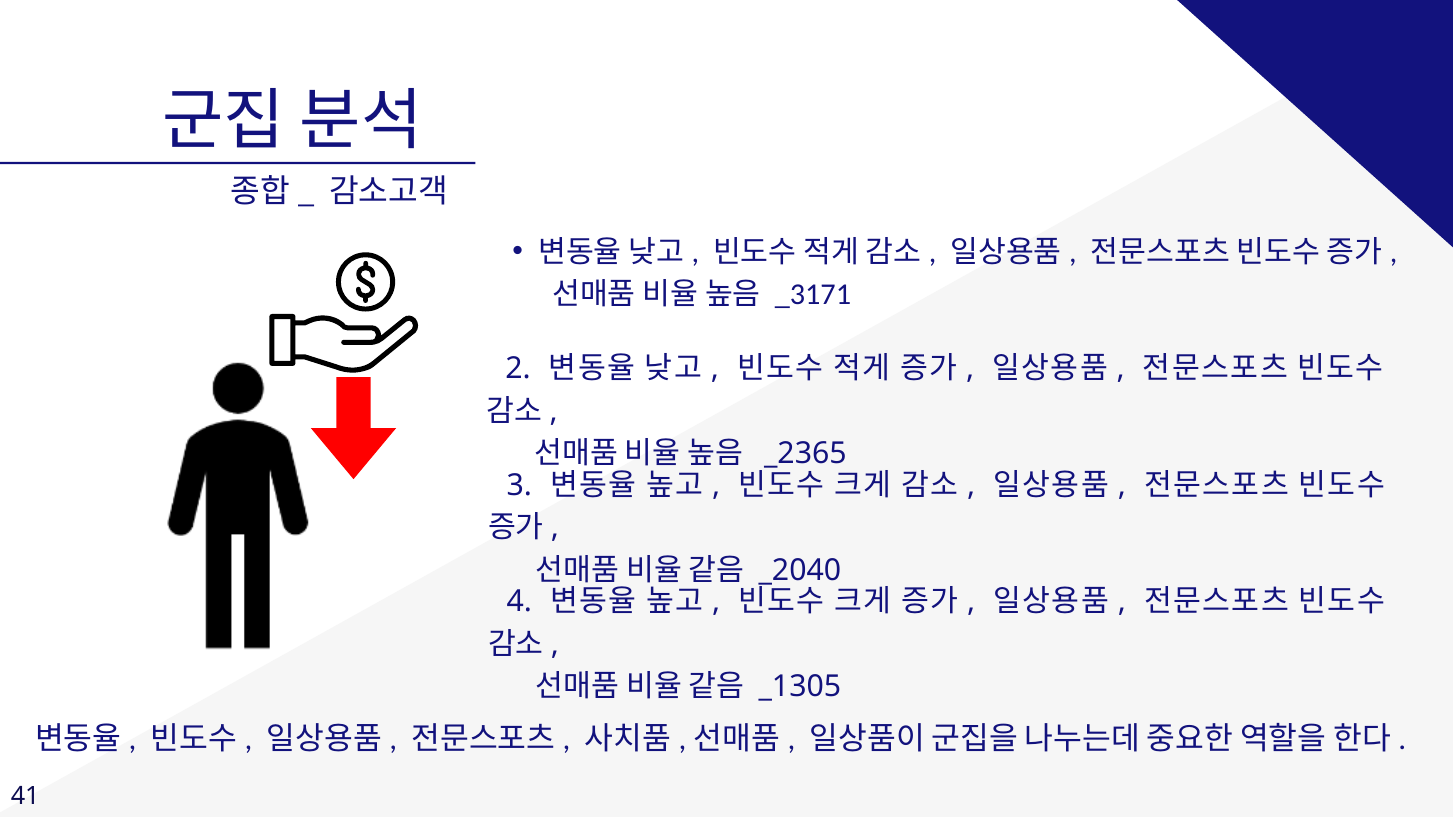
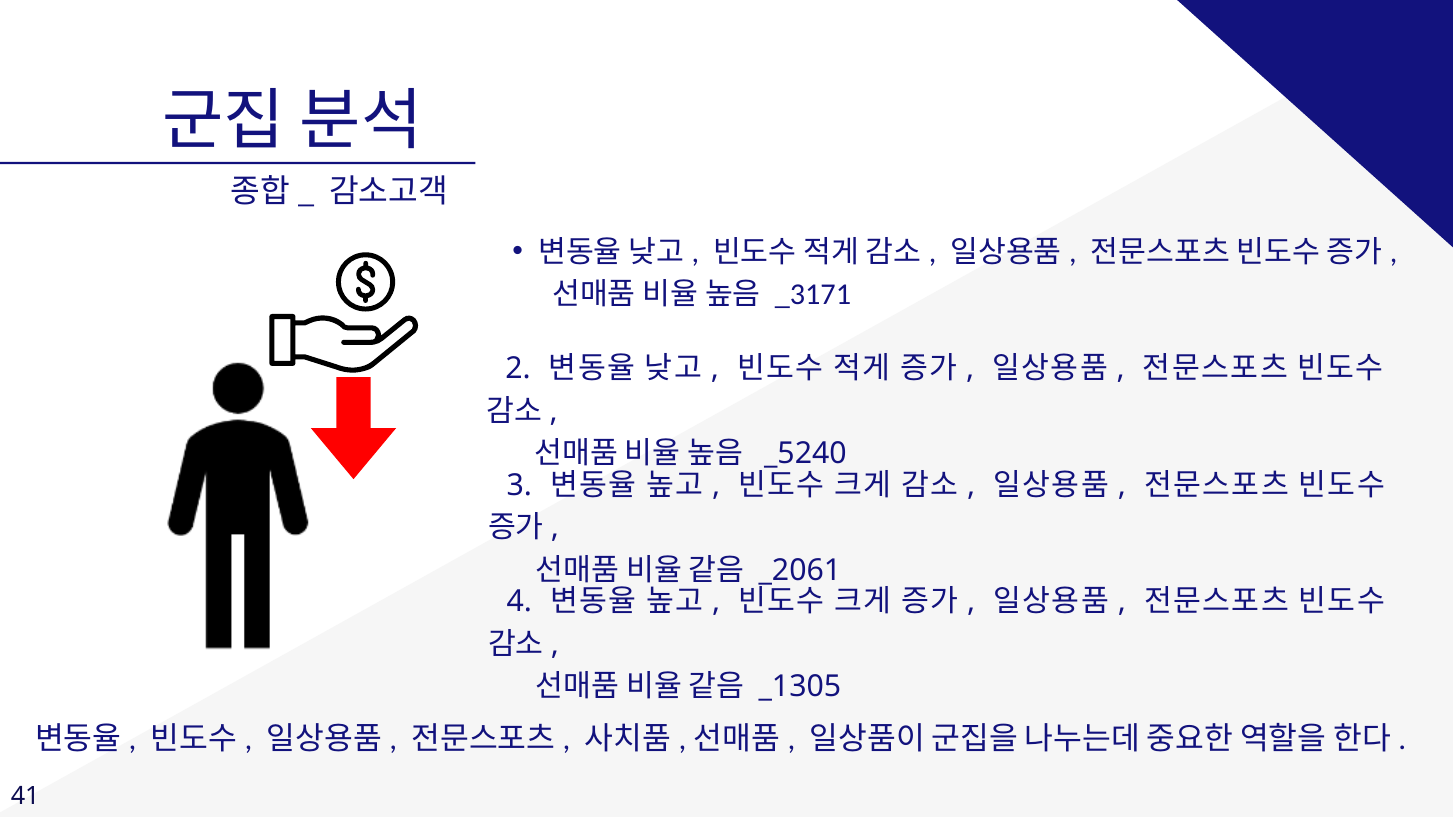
_2365: _2365 -> _5240 (805, 454)
_2040: _2040 -> _2061 (800, 570)
